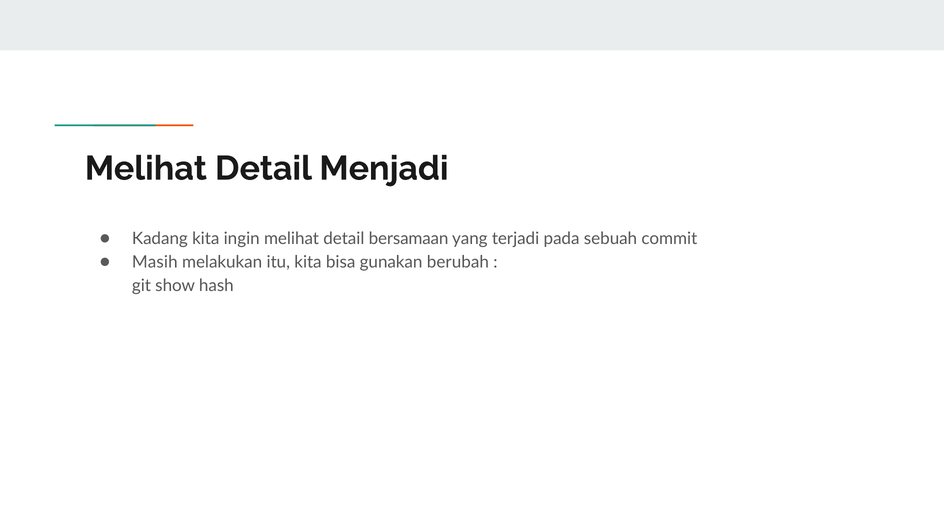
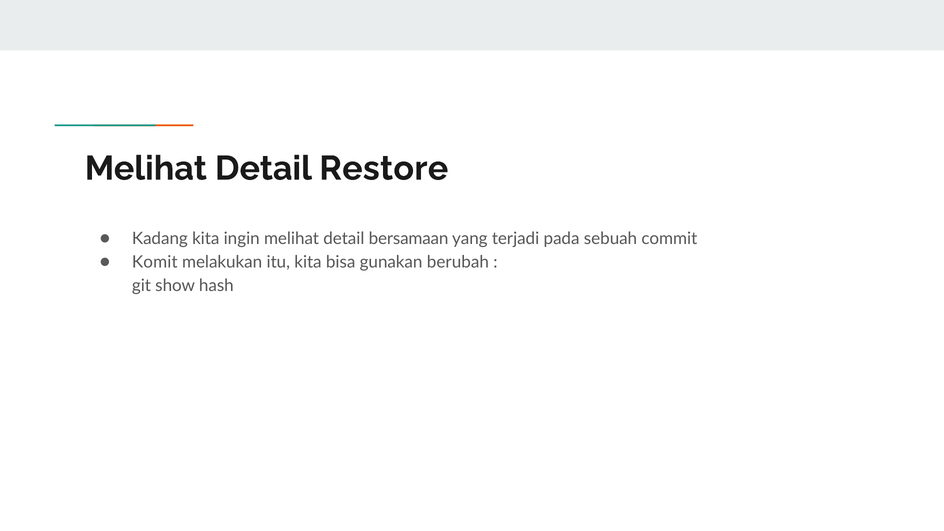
Menjadi: Menjadi -> Restore (384, 168)
Masih: Masih -> Komit (155, 262)
